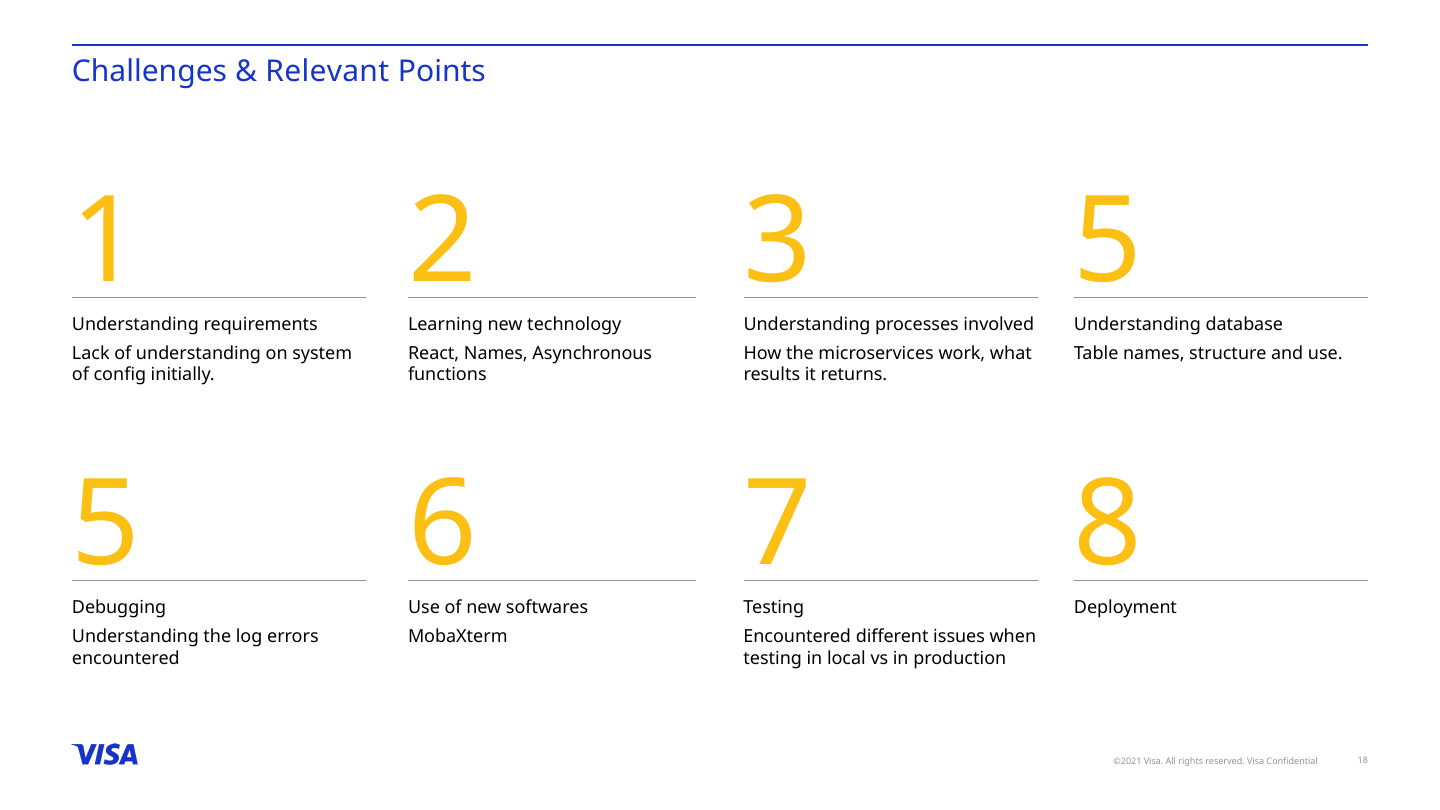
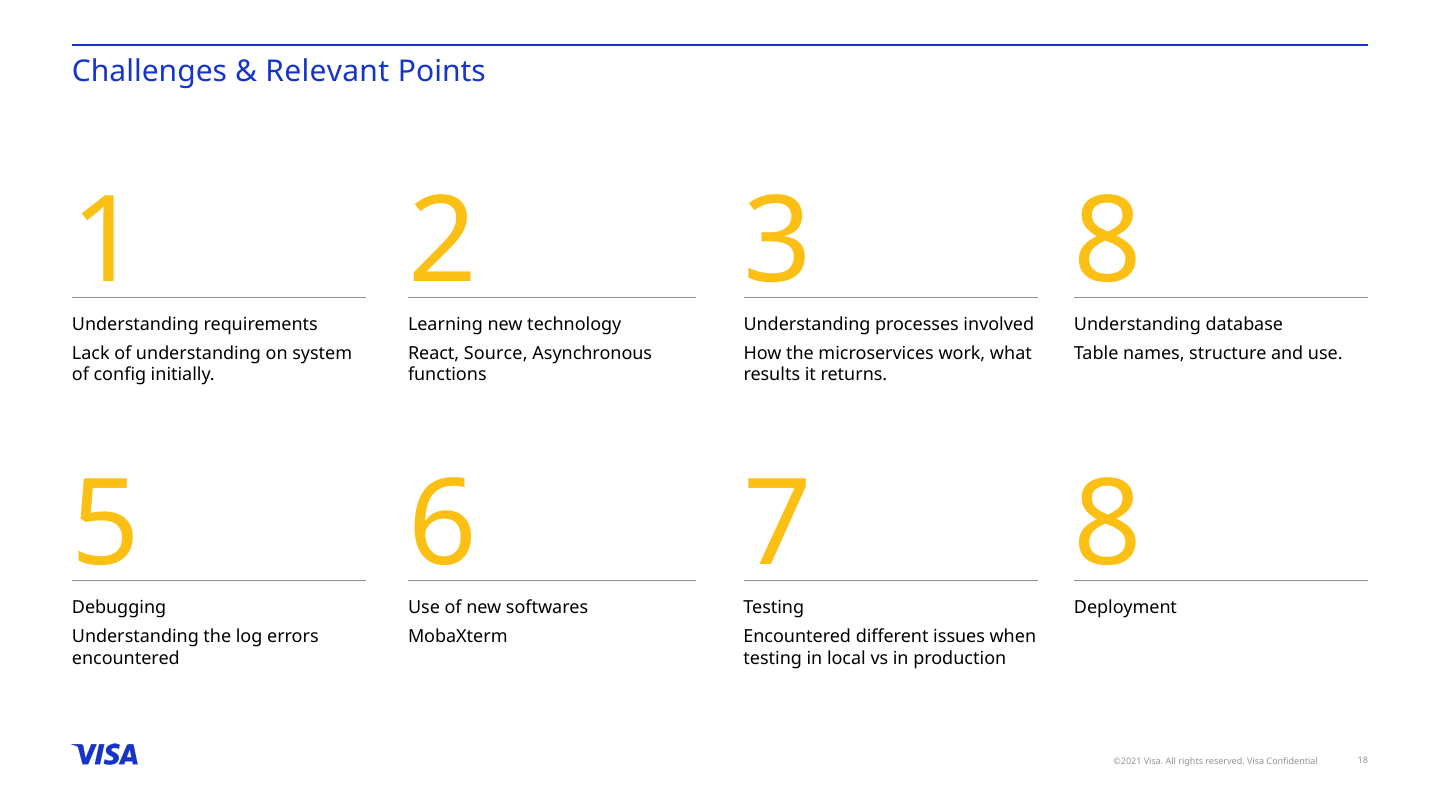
3 5: 5 -> 8 (1108, 241)
React Names: Names -> Source (496, 353)
